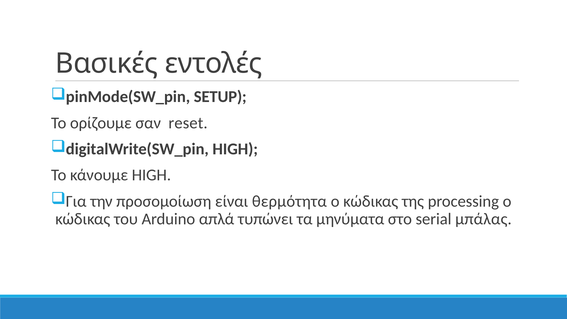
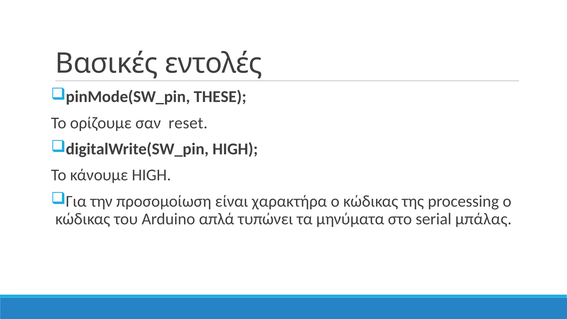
SETUP: SETUP -> THESE (220, 97)
θερμότητα: θερμότητα -> χαρακτήρα (289, 201)
